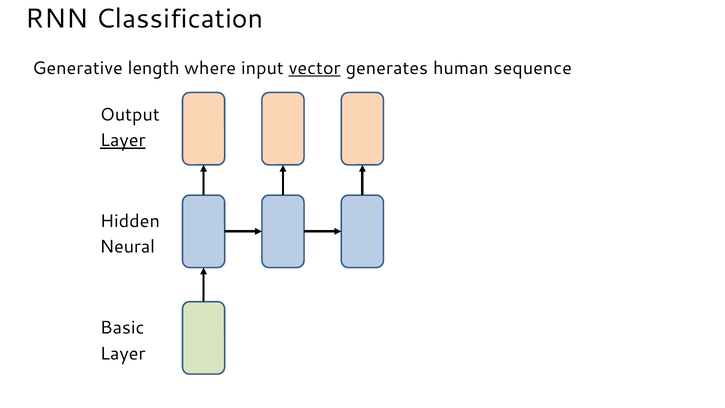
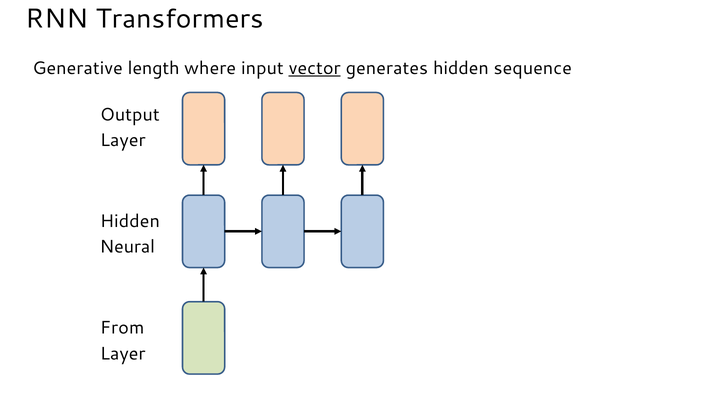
Classification: Classification -> Transformers (180, 19)
generates human: human -> hidden (461, 68)
Layer underline: present -> none (123, 140)
Basic: Basic -> From (122, 327)
